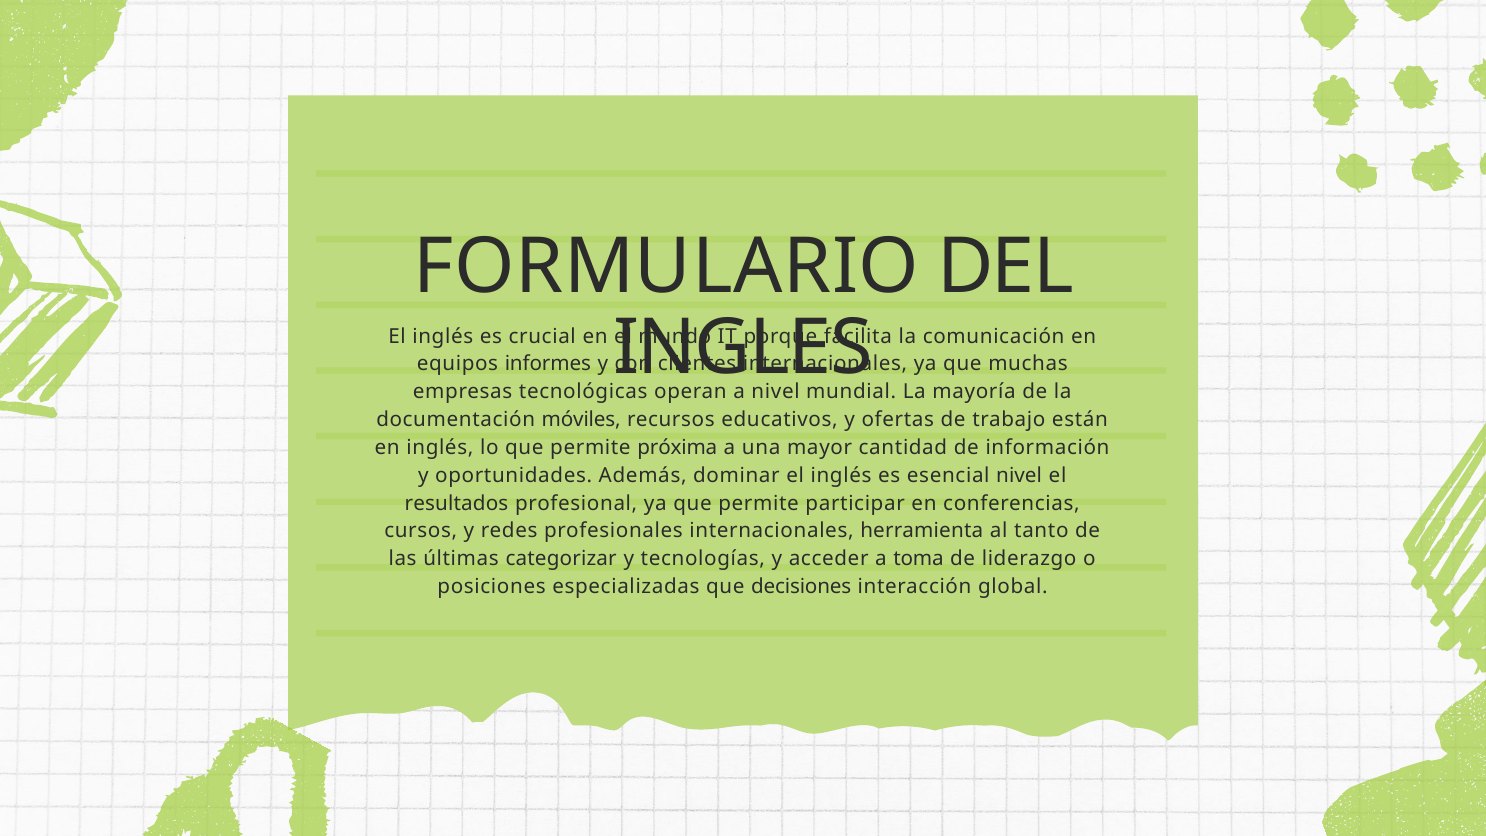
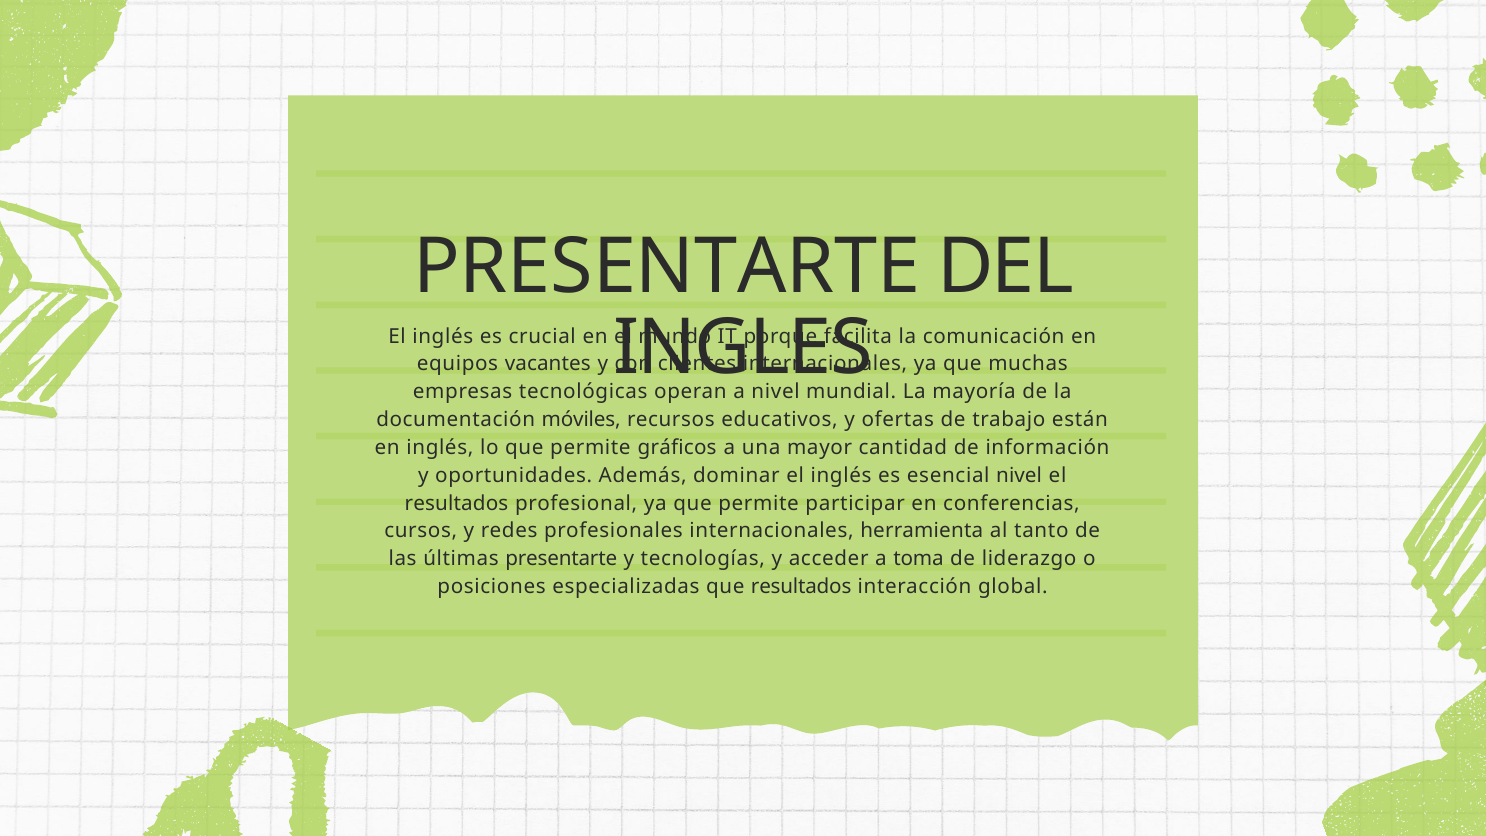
FORMULARIO: FORMULARIO -> PRESENTARTE (667, 267)
informes: informes -> vacantes (548, 364)
próxima: próxima -> gráficos (677, 448)
últimas categorizar: categorizar -> presentarte (561, 559)
que decisiones: decisiones -> resultados (801, 587)
